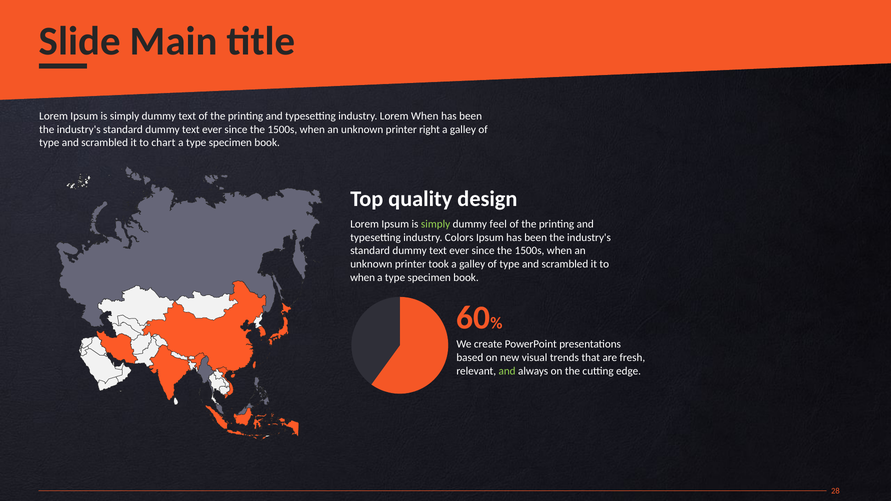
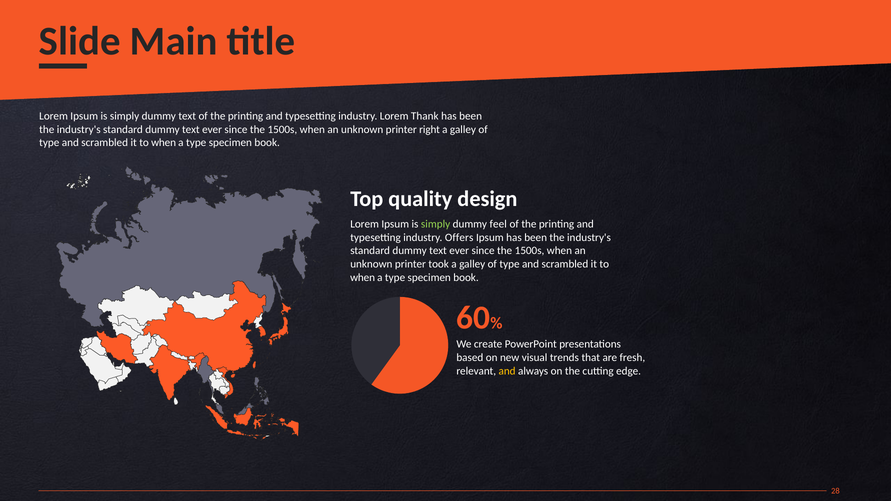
Lorem When: When -> Thank (425, 116)
chart: chart -> when (164, 143)
Colors: Colors -> Offers (459, 237)
and colour: light green -> yellow (507, 371)
